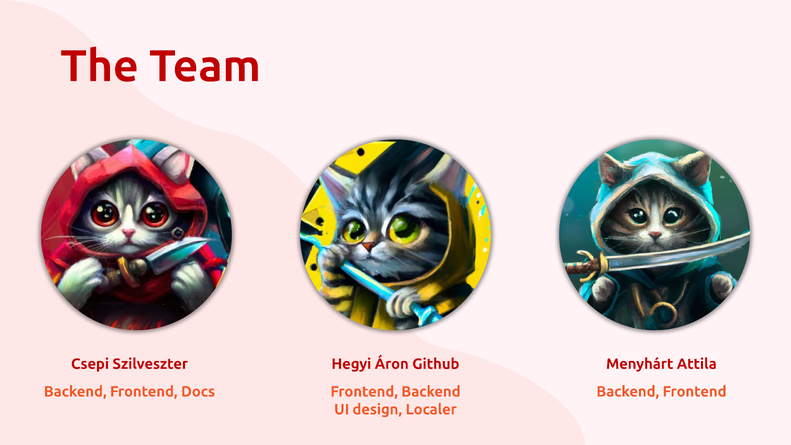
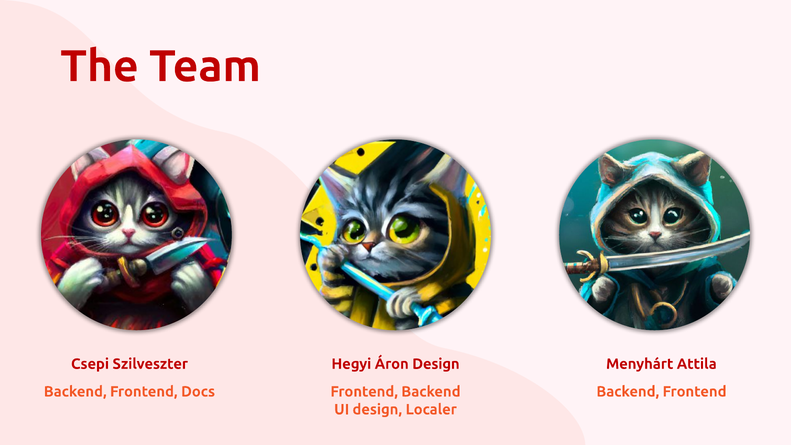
Áron Github: Github -> Design (436, 364)
